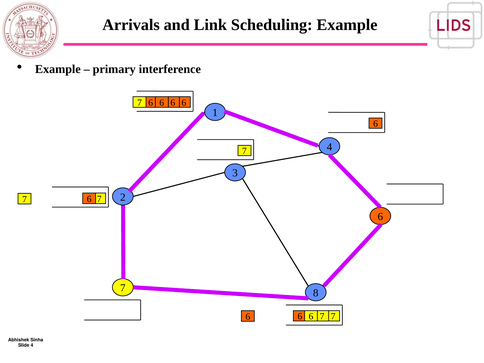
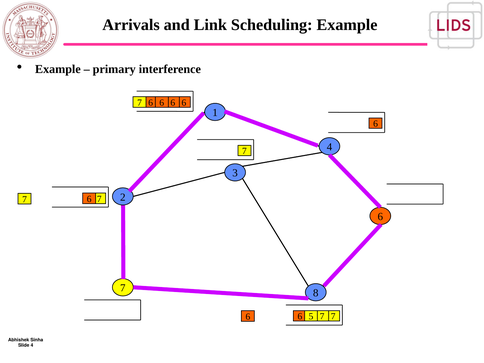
6: 6 -> 5 (311, 316)
